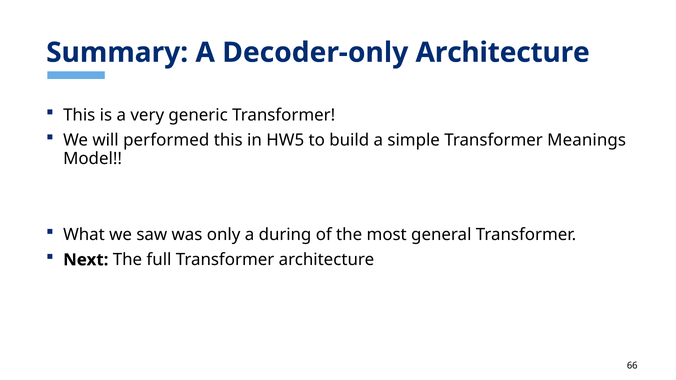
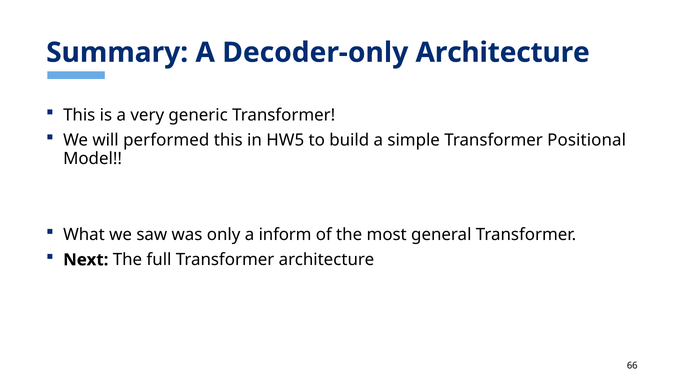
Meanings: Meanings -> Positional (587, 140)
during: during -> inform (285, 235)
